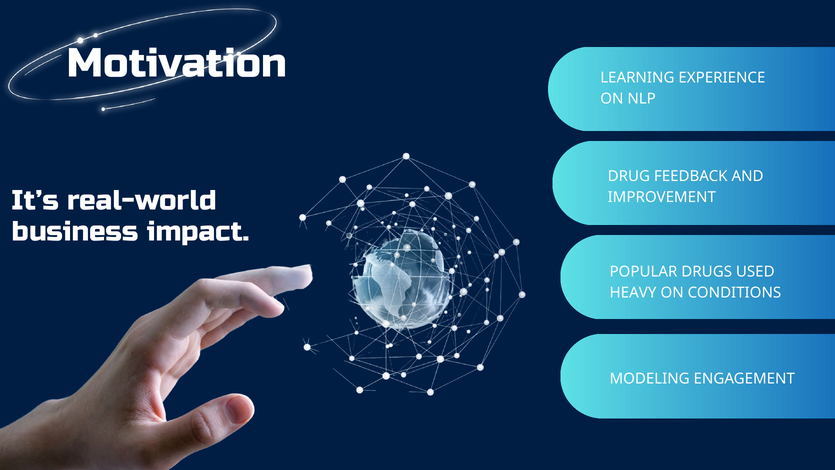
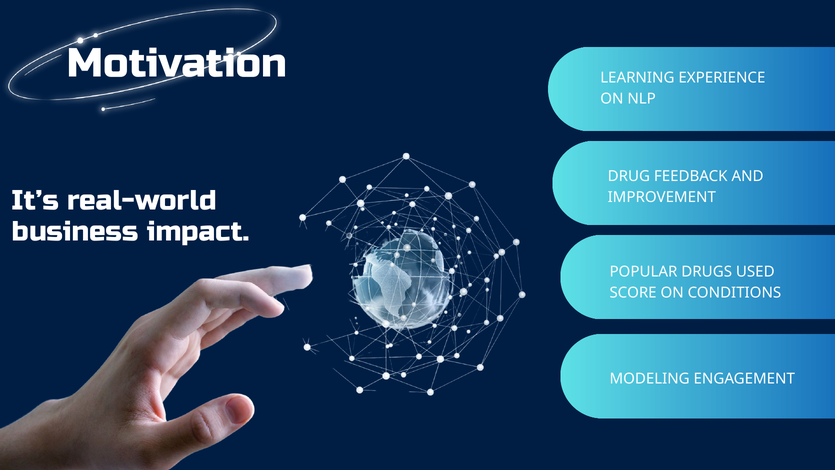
HEAVY: HEAVY -> SCORE (633, 293)
